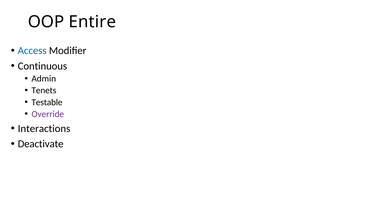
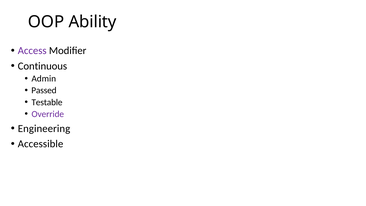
Entire: Entire -> Ability (93, 22)
Access colour: blue -> purple (32, 51)
Tenets: Tenets -> Passed (44, 90)
Interactions: Interactions -> Engineering (44, 128)
Deactivate: Deactivate -> Accessible (41, 144)
